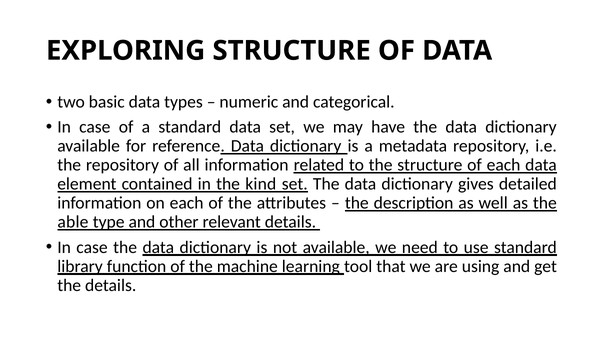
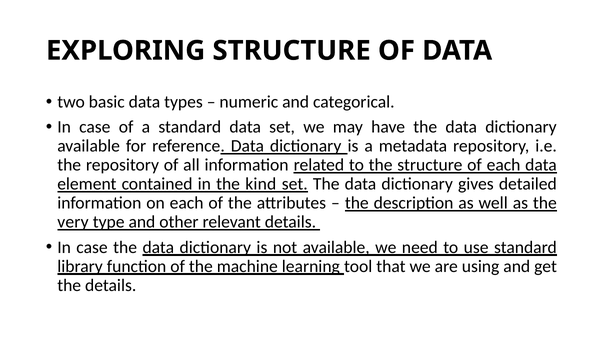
able: able -> very (73, 222)
